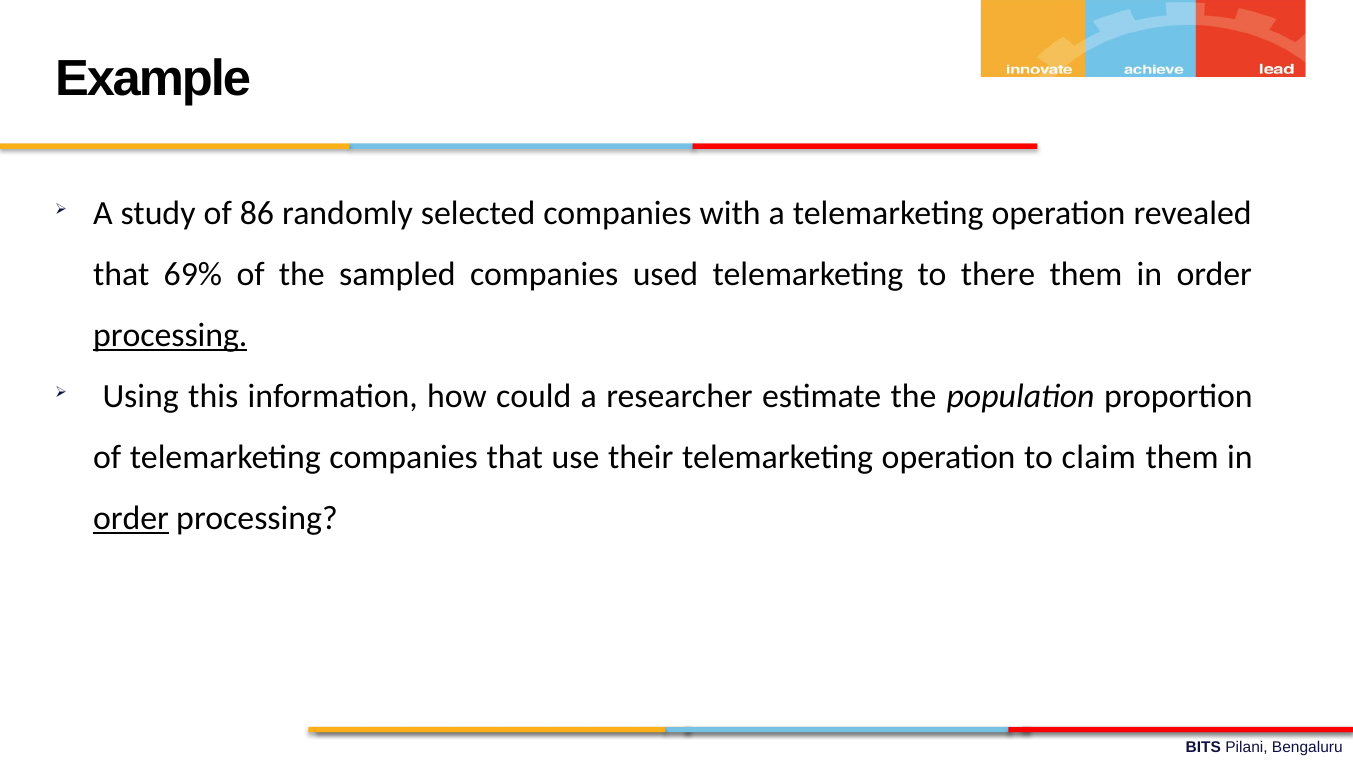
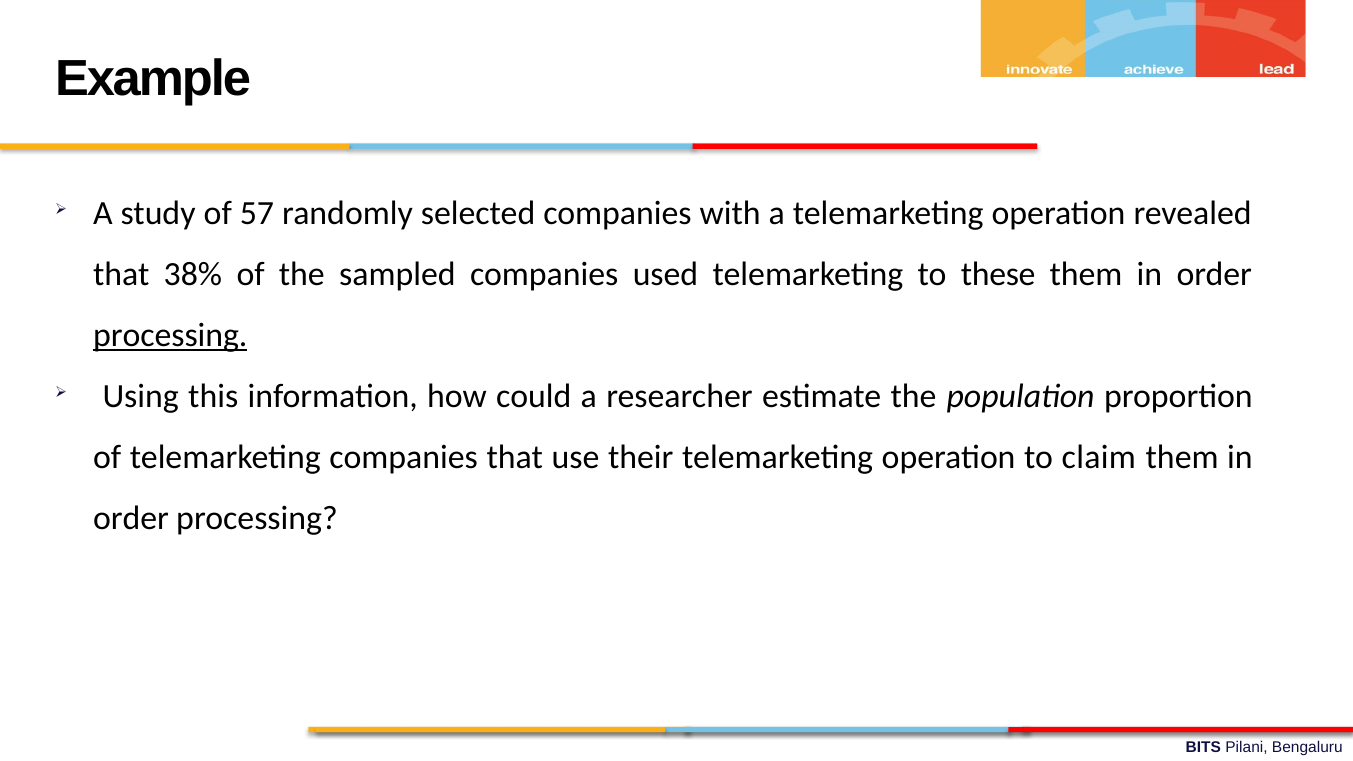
86: 86 -> 57 (257, 214)
69%: 69% -> 38% (193, 275)
there: there -> these (998, 275)
order underline: present -> none (131, 518)
